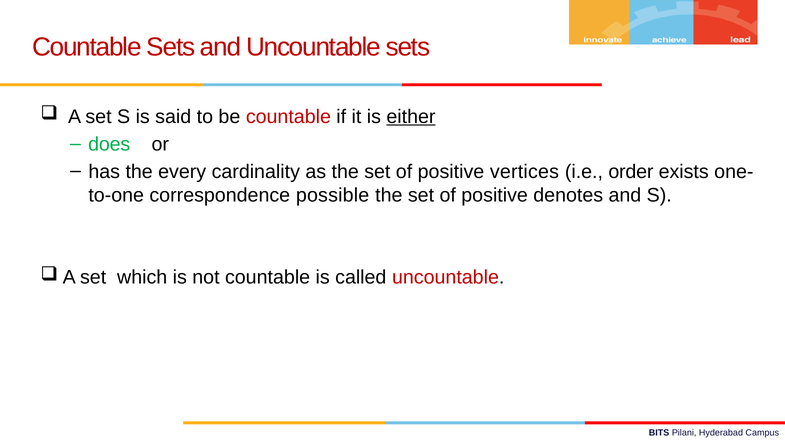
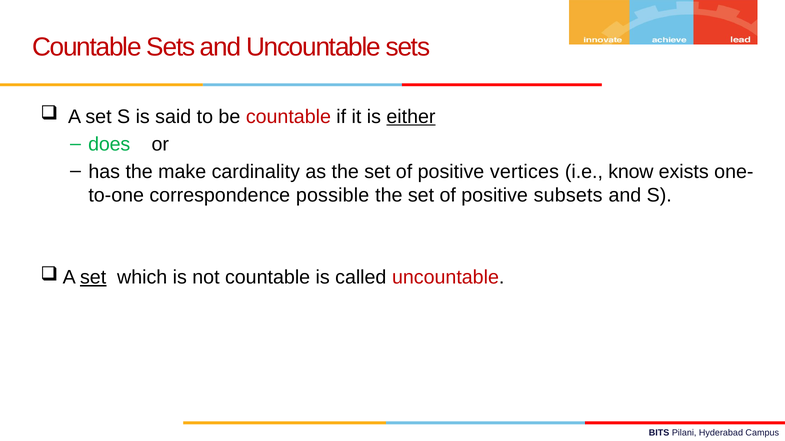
every: every -> make (182, 172)
order: order -> know (631, 172)
denotes: denotes -> subsets (568, 195)
set underline: none -> present (93, 278)
